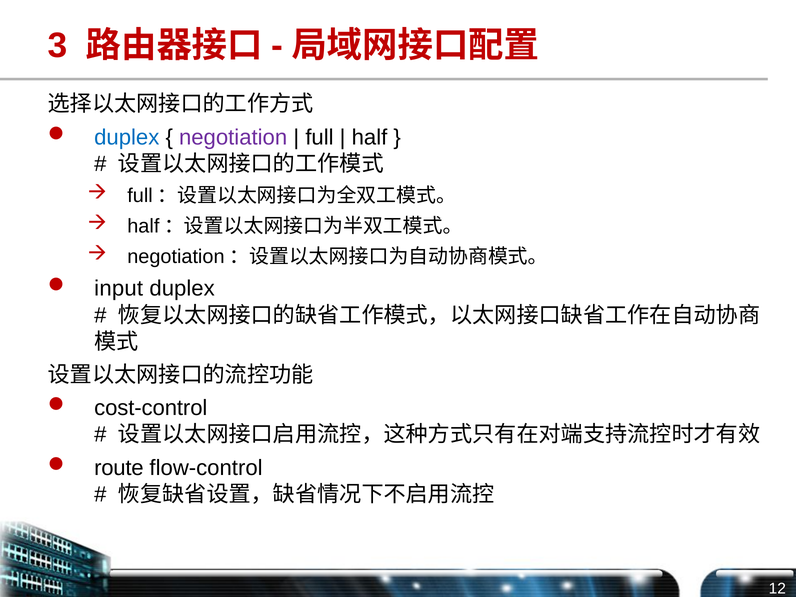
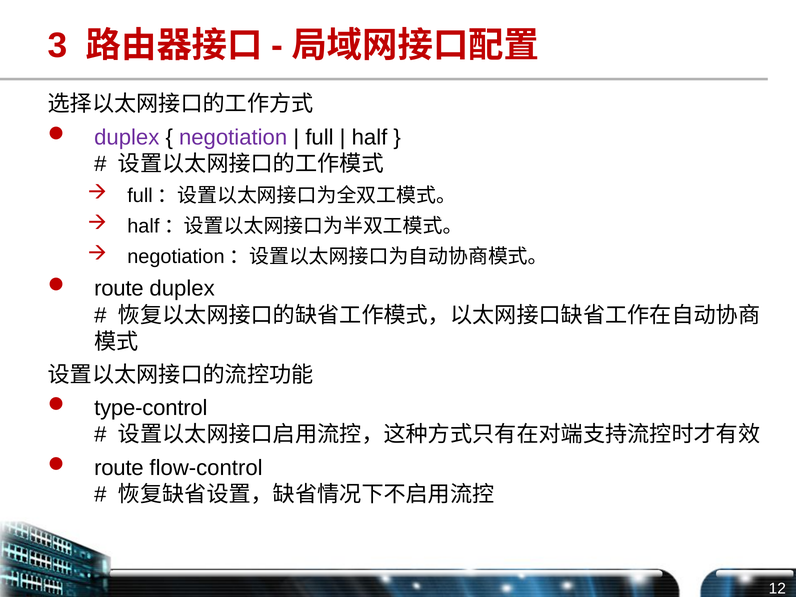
duplex colour: blue -> purple (127, 137)
input: input -> route (119, 289)
cost-control: cost-control -> type-control (151, 408)
